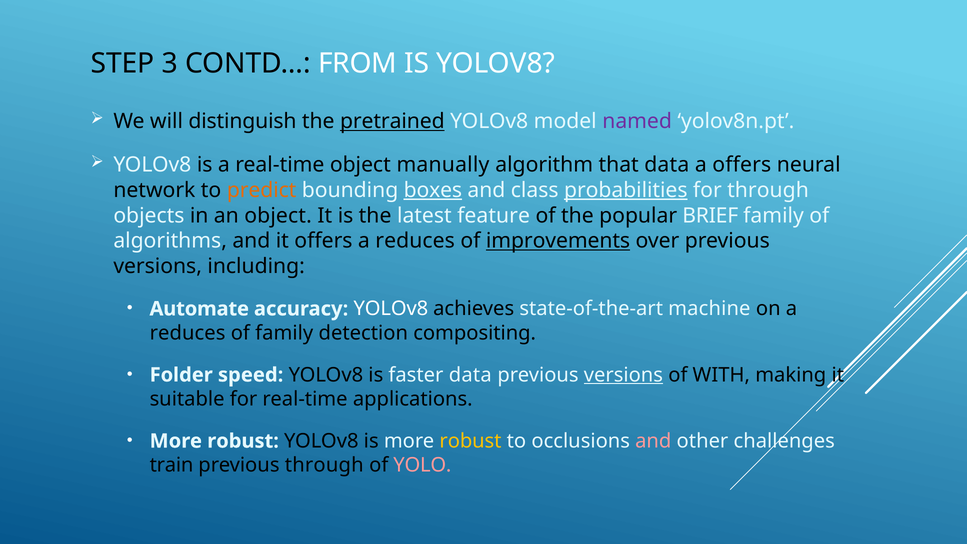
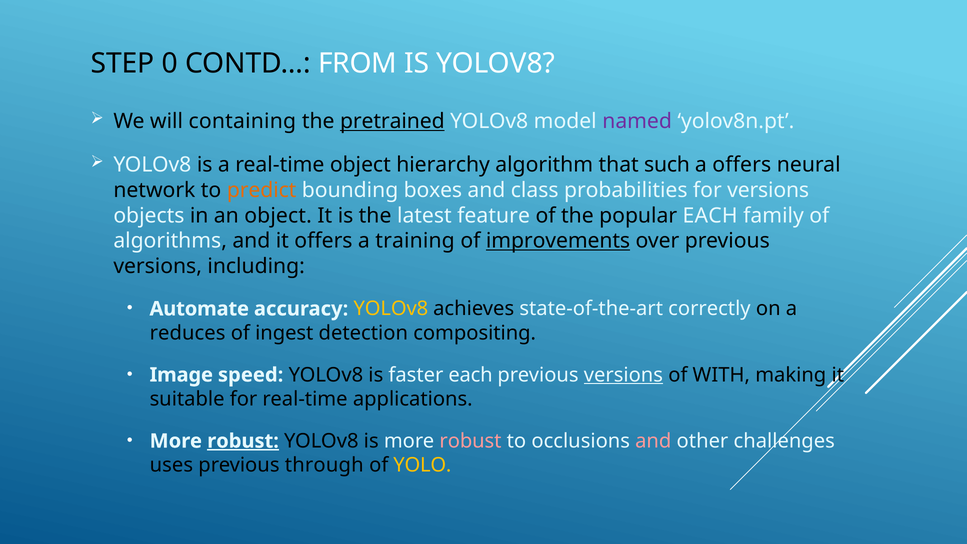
3: 3 -> 0 (170, 64)
distinguish: distinguish -> containing (242, 121)
manually: manually -> hierarchy (443, 165)
that data: data -> such (667, 165)
boxes underline: present -> none (433, 190)
probabilities underline: present -> none (626, 190)
for through: through -> versions (768, 190)
popular BRIEF: BRIEF -> EACH (710, 216)
offers a reduces: reduces -> training (415, 241)
YOLOv8 colour: white -> yellow (391, 309)
machine: machine -> correctly (709, 309)
of family: family -> ingest (284, 333)
Folder: Folder -> Image (181, 375)
faster data: data -> each (471, 375)
robust underline: none -> present (243, 441)
robust colour: yellow -> pink (470, 441)
train: train -> uses (171, 465)
YOLO colour: pink -> yellow (422, 465)
